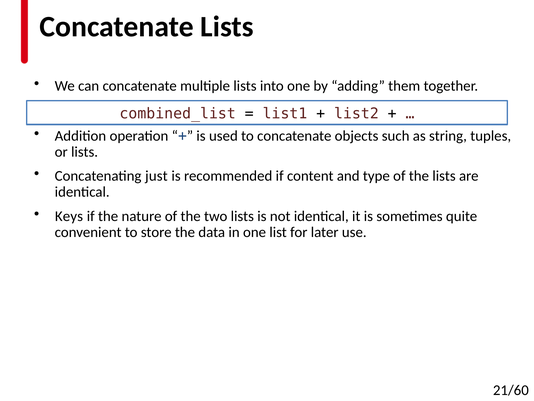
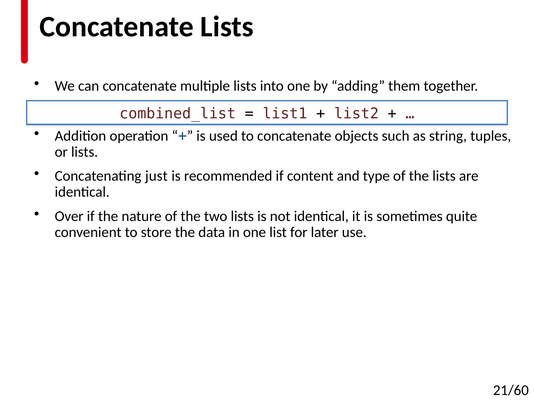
Keys: Keys -> Over (69, 216)
